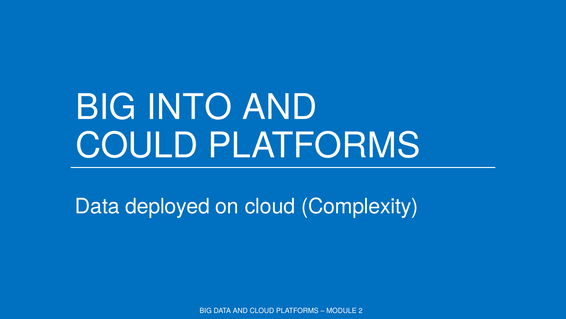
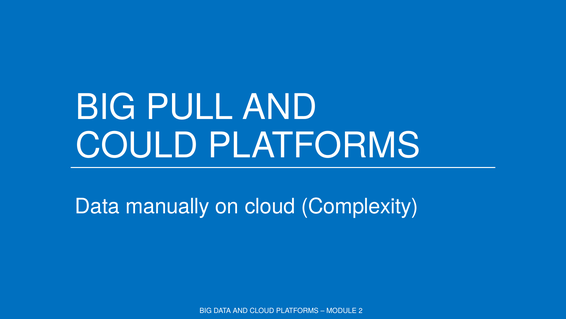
INTO: INTO -> PULL (189, 107)
deployed: deployed -> manually (168, 206)
